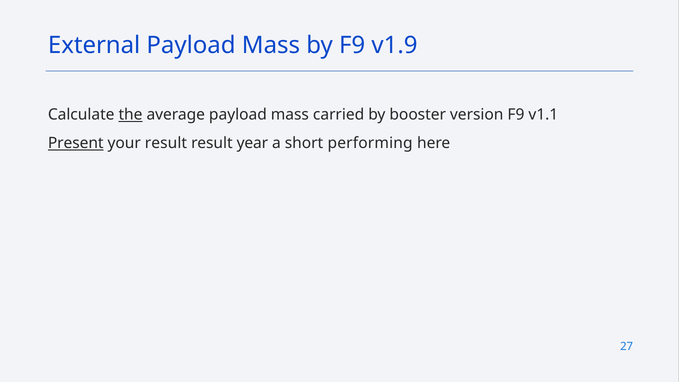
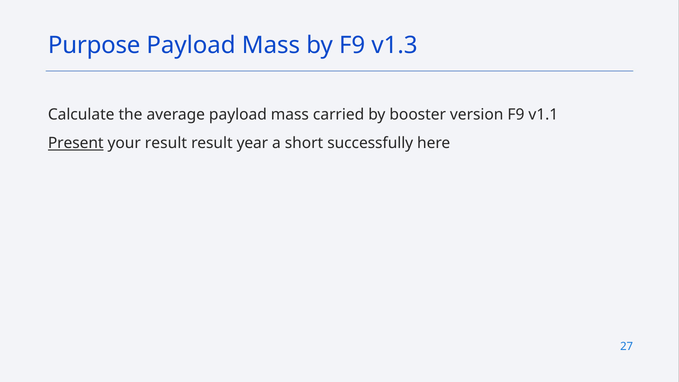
External: External -> Purpose (94, 45)
v1.9: v1.9 -> v1.3 (395, 45)
the underline: present -> none (131, 115)
performing: performing -> successfully (370, 143)
